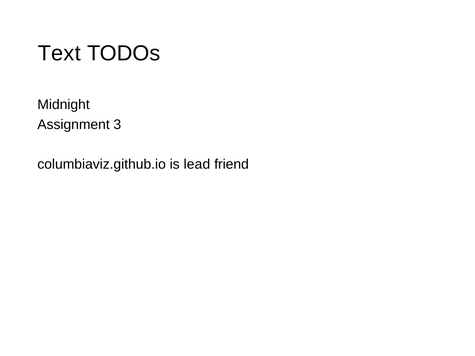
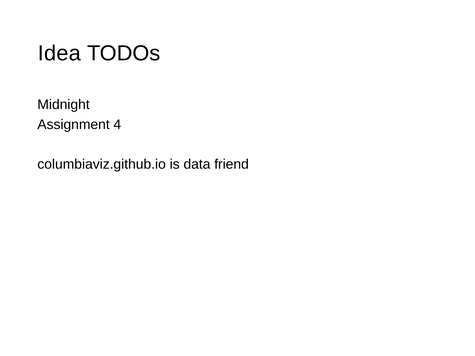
Text: Text -> Idea (59, 53)
3: 3 -> 4 (117, 125)
lead: lead -> data (197, 164)
